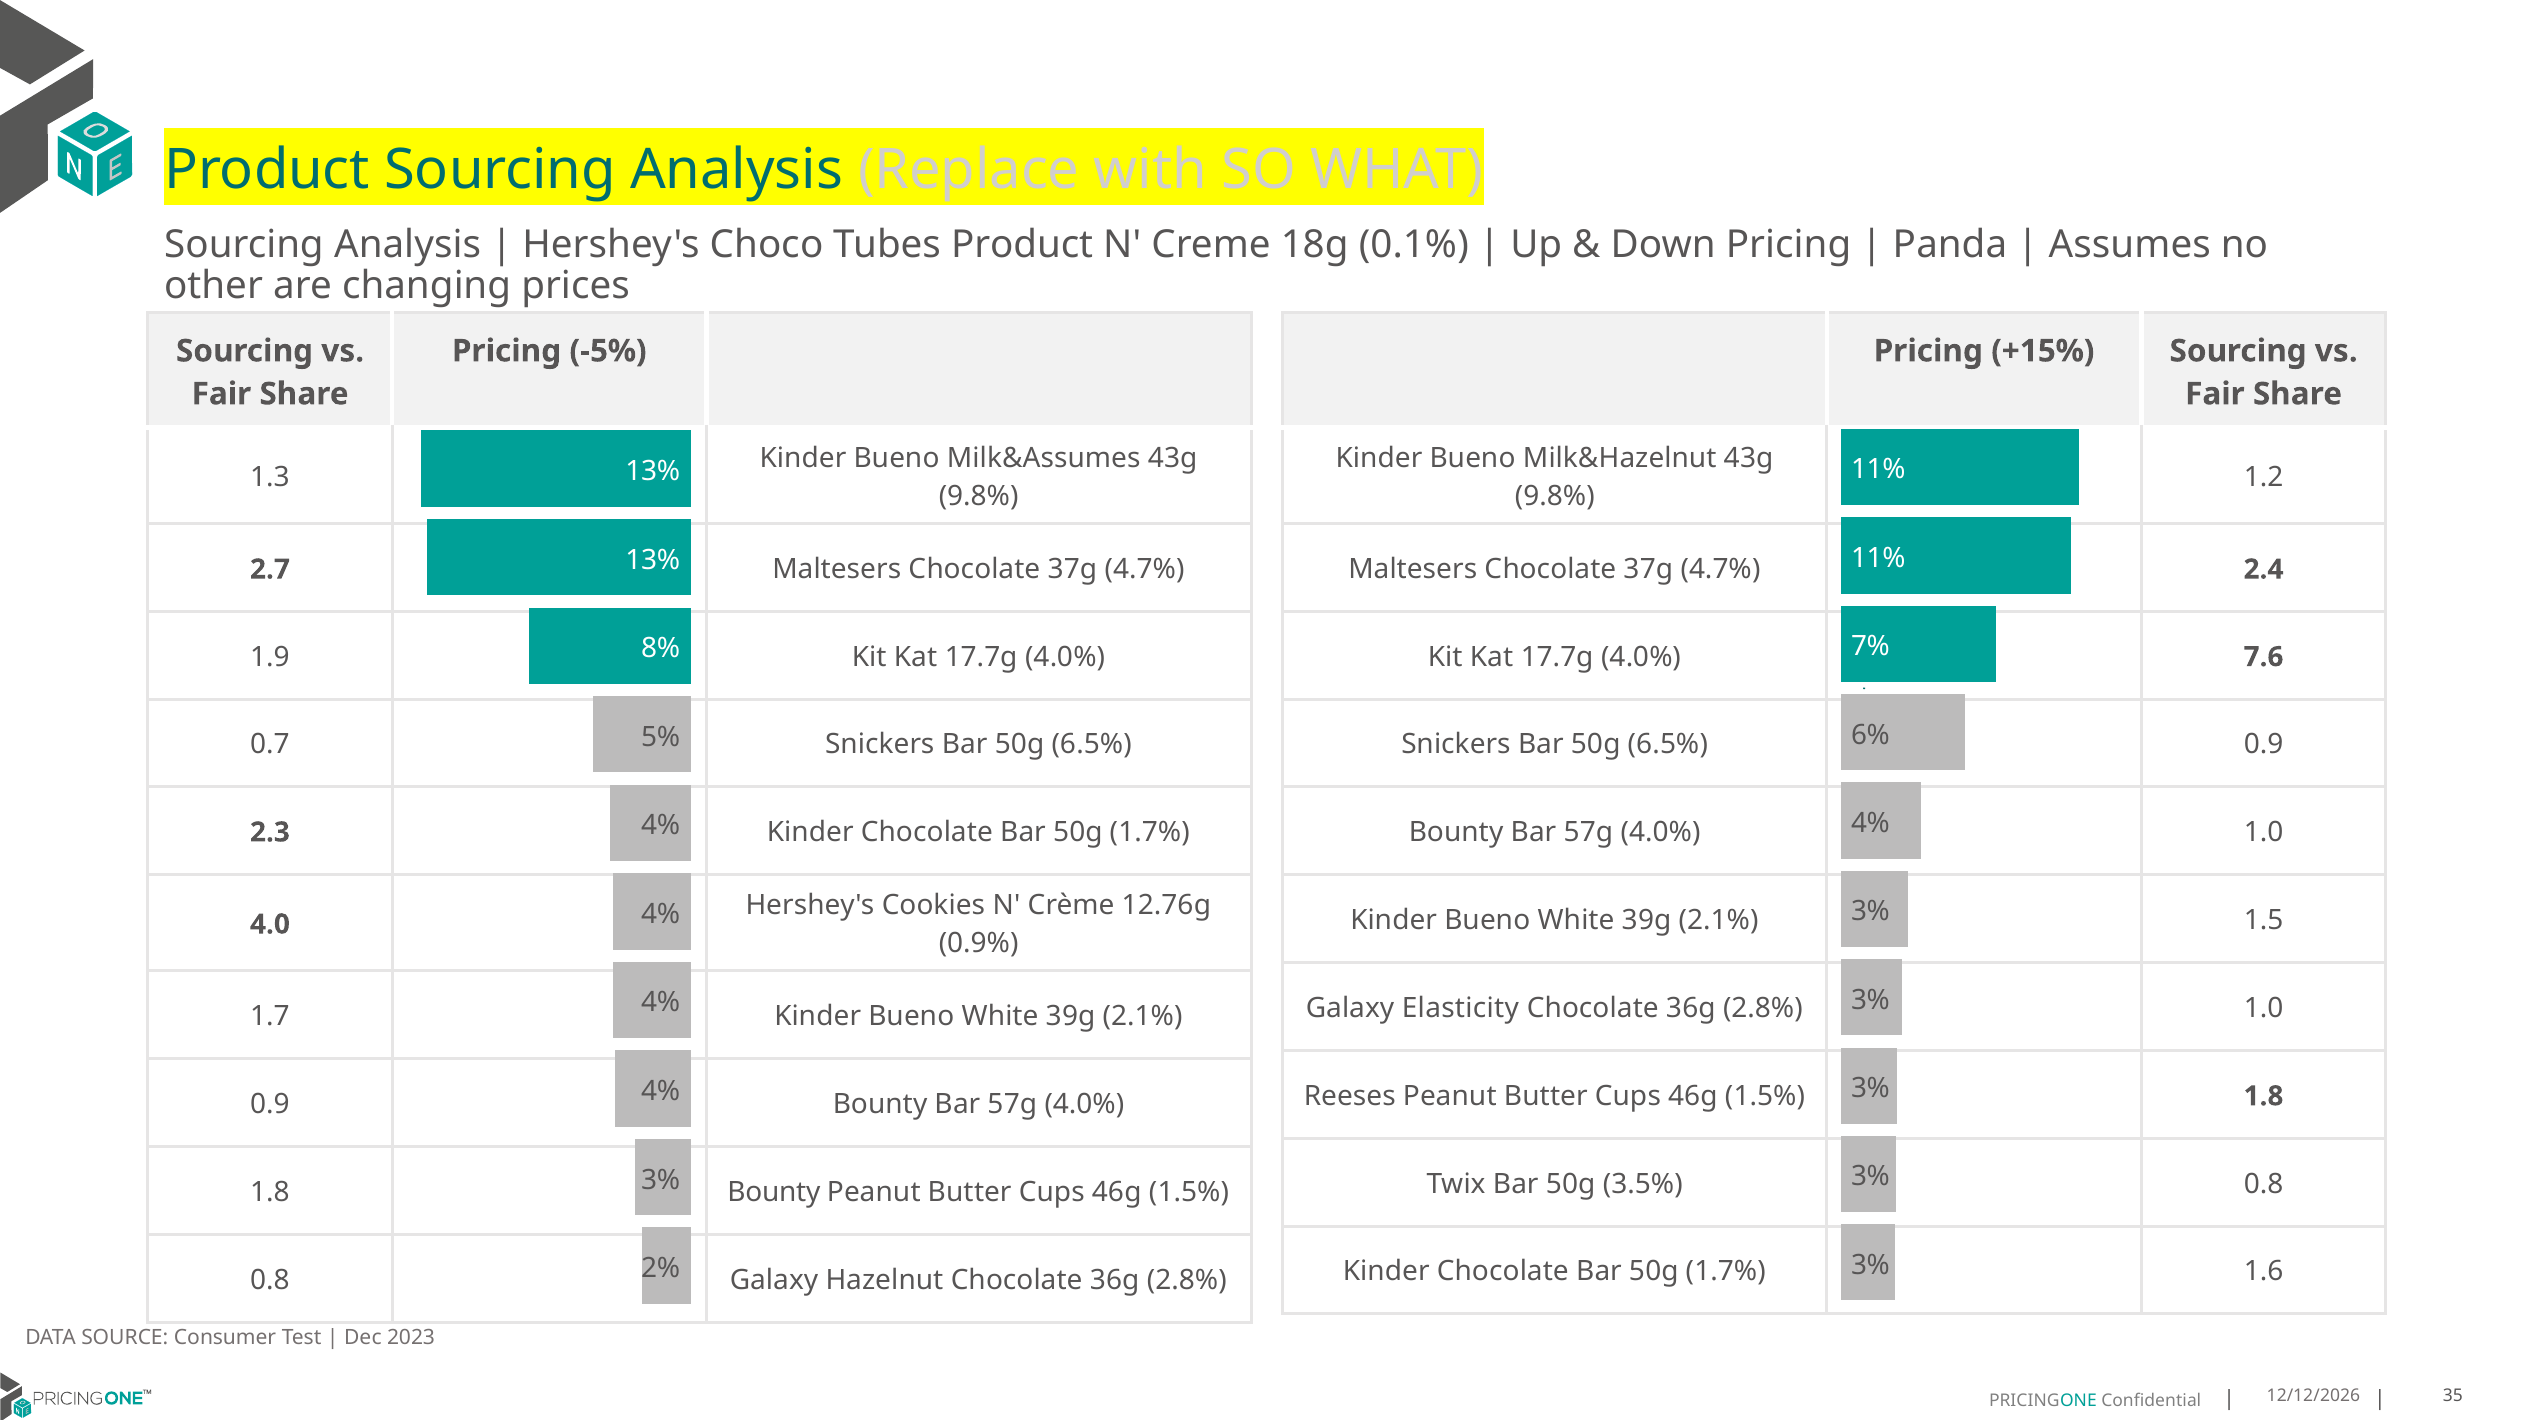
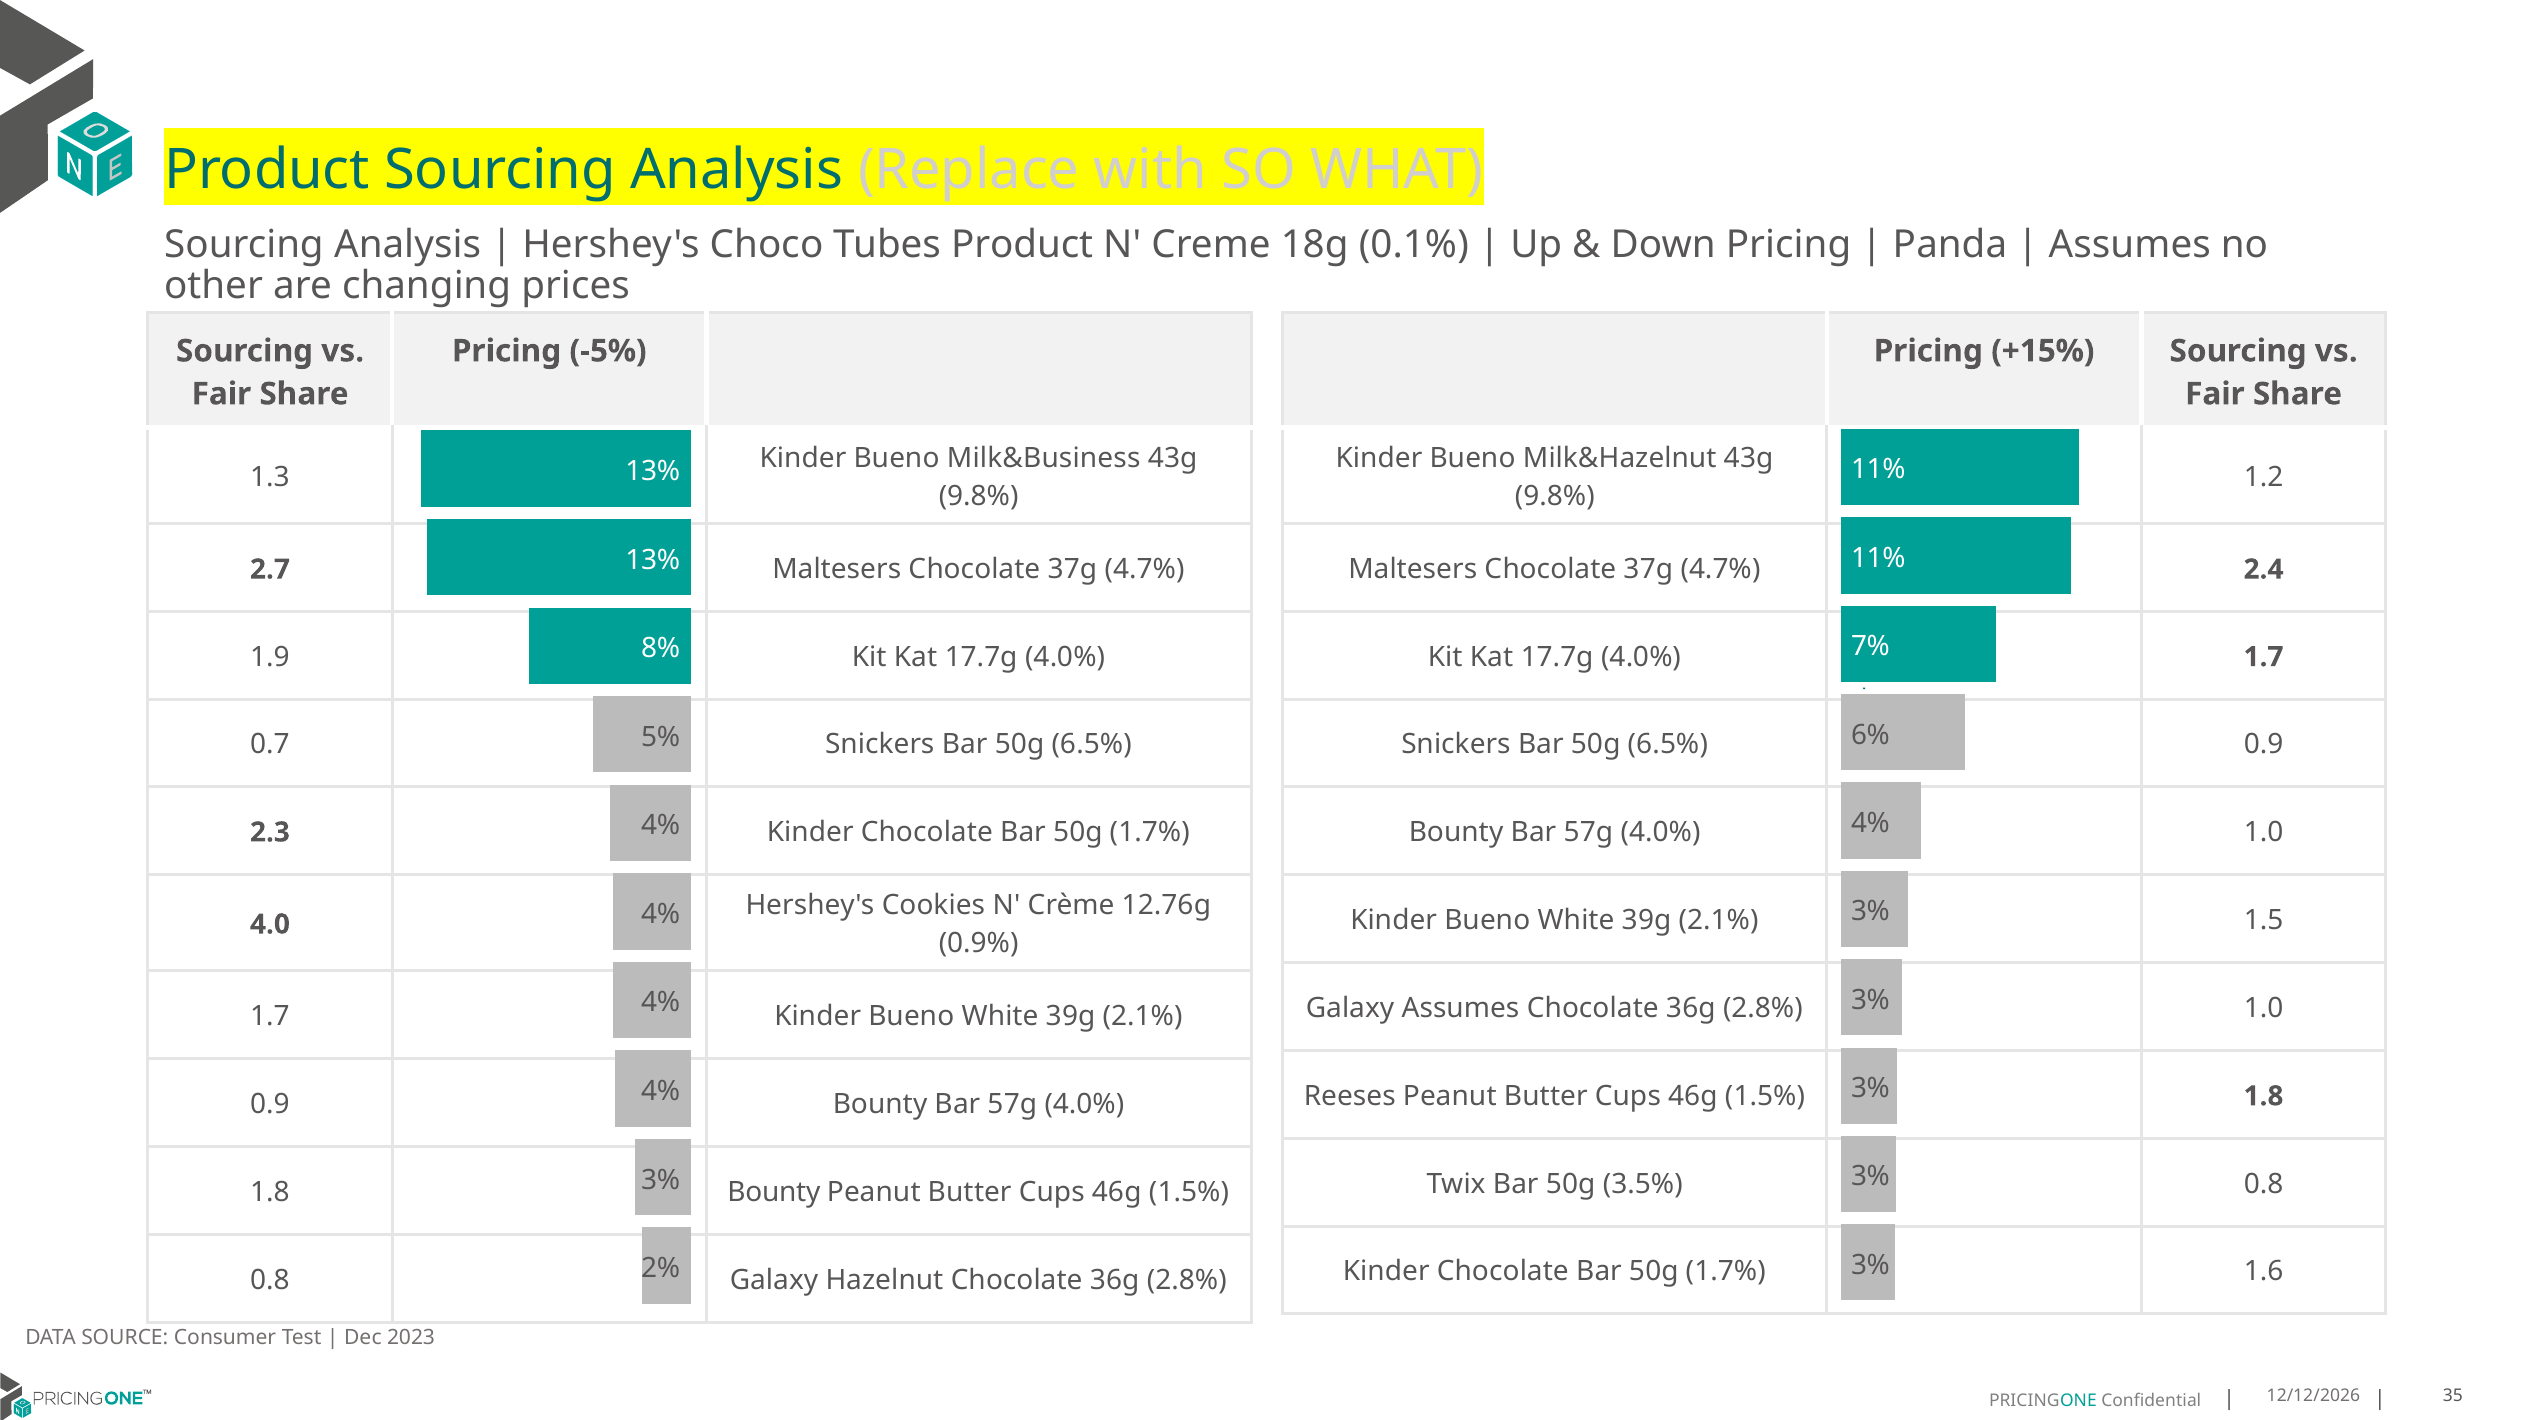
Milk&Assumes: Milk&Assumes -> Milk&Business (1044, 458)
4.0% 7.6: 7.6 -> 1.7 (2264, 657)
Galaxy Elasticity: Elasticity -> Assumes (1460, 1008)
